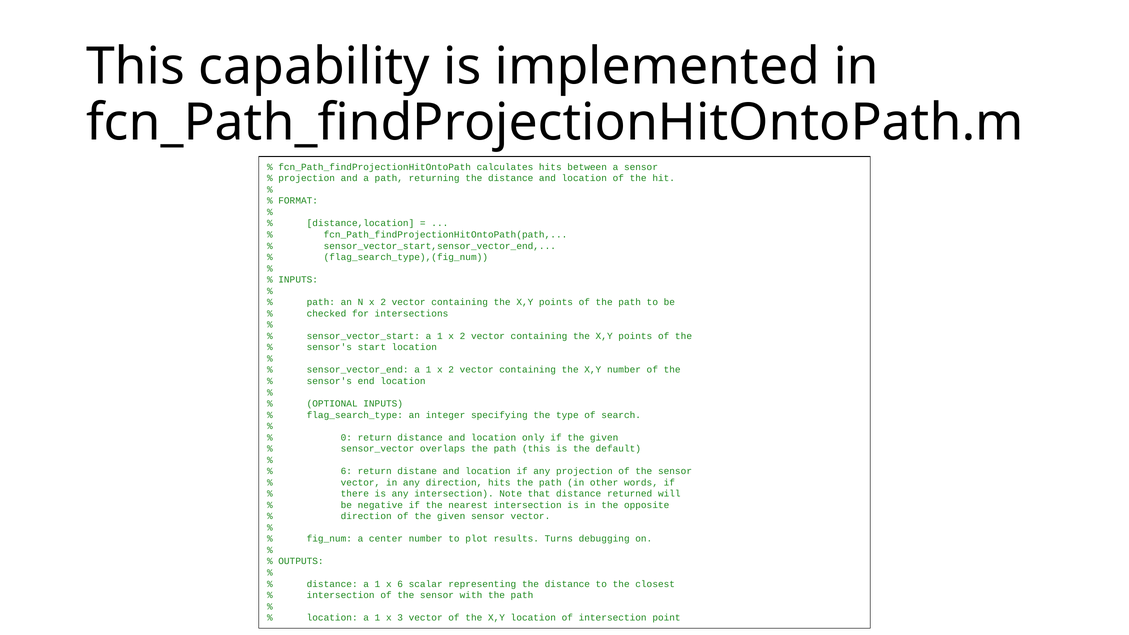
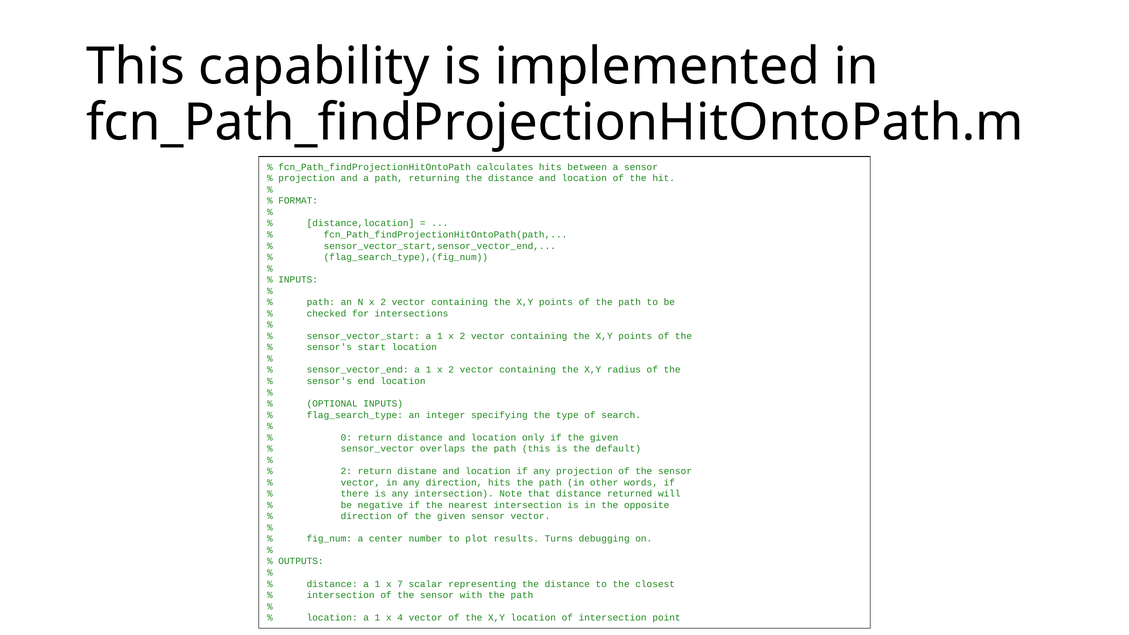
X,Y number: number -> radius (624, 370)
6: 6 -> 2 (346, 471)
x 6: 6 -> 7 (400, 584)
3: 3 -> 4 (400, 618)
